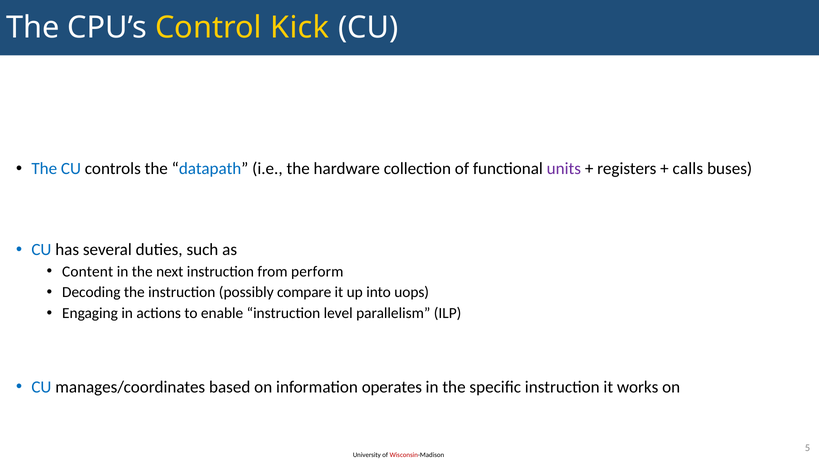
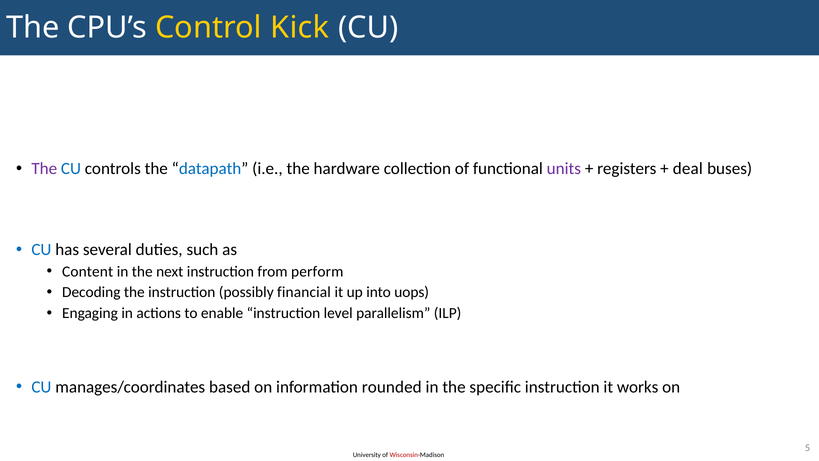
The colour: blue -> purple (44, 169)
calls: calls -> deal (688, 169)
compare: compare -> financial (304, 292)
operates: operates -> rounded (392, 387)
